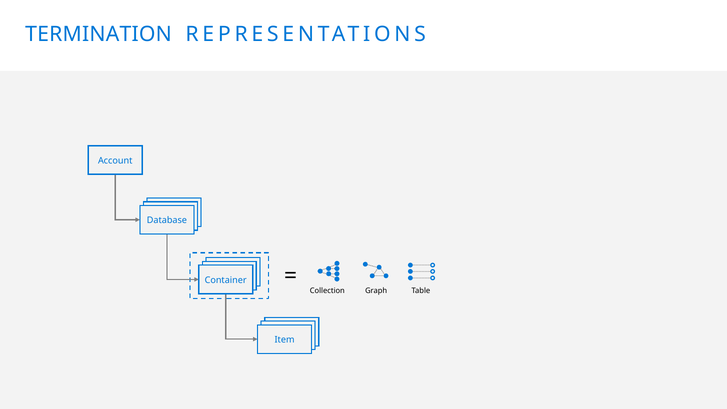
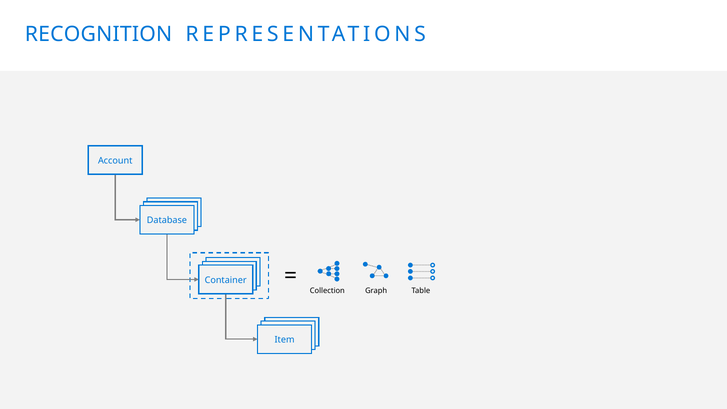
TERMINATION: TERMINATION -> RECOGNITION (99, 34)
